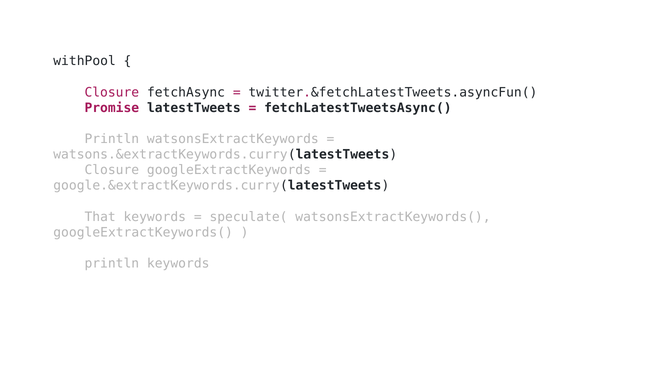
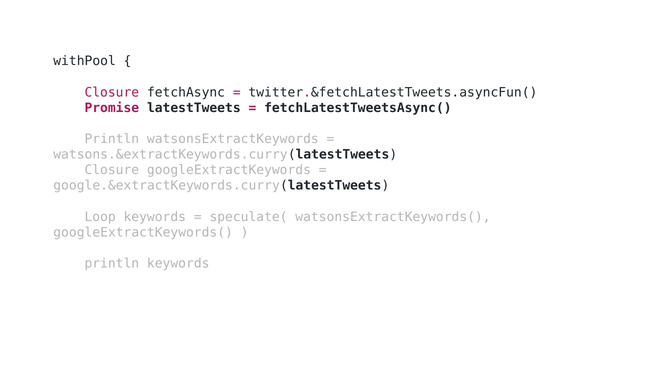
That: That -> Loop (100, 217)
